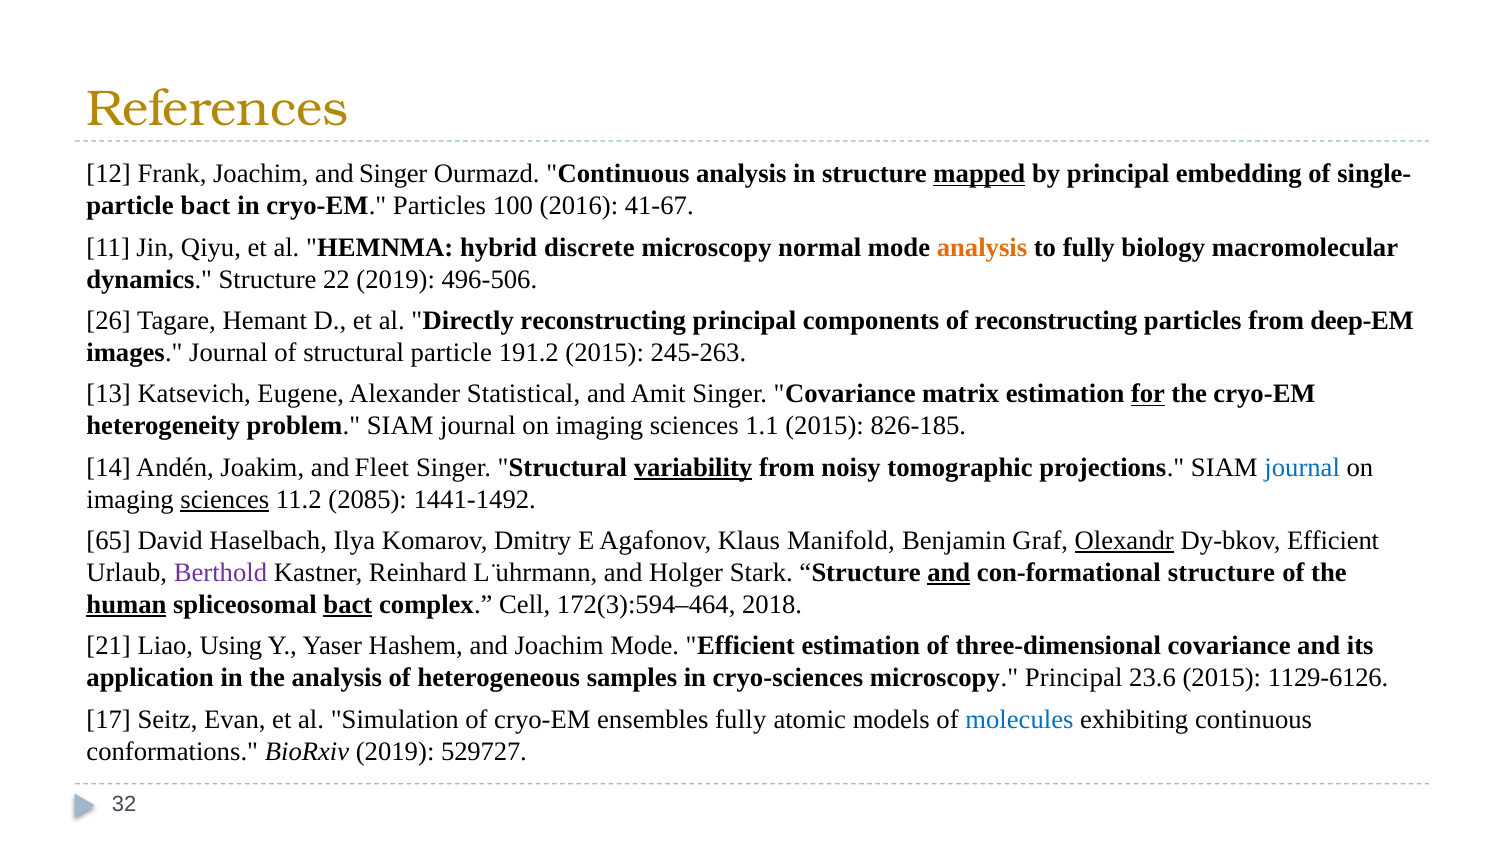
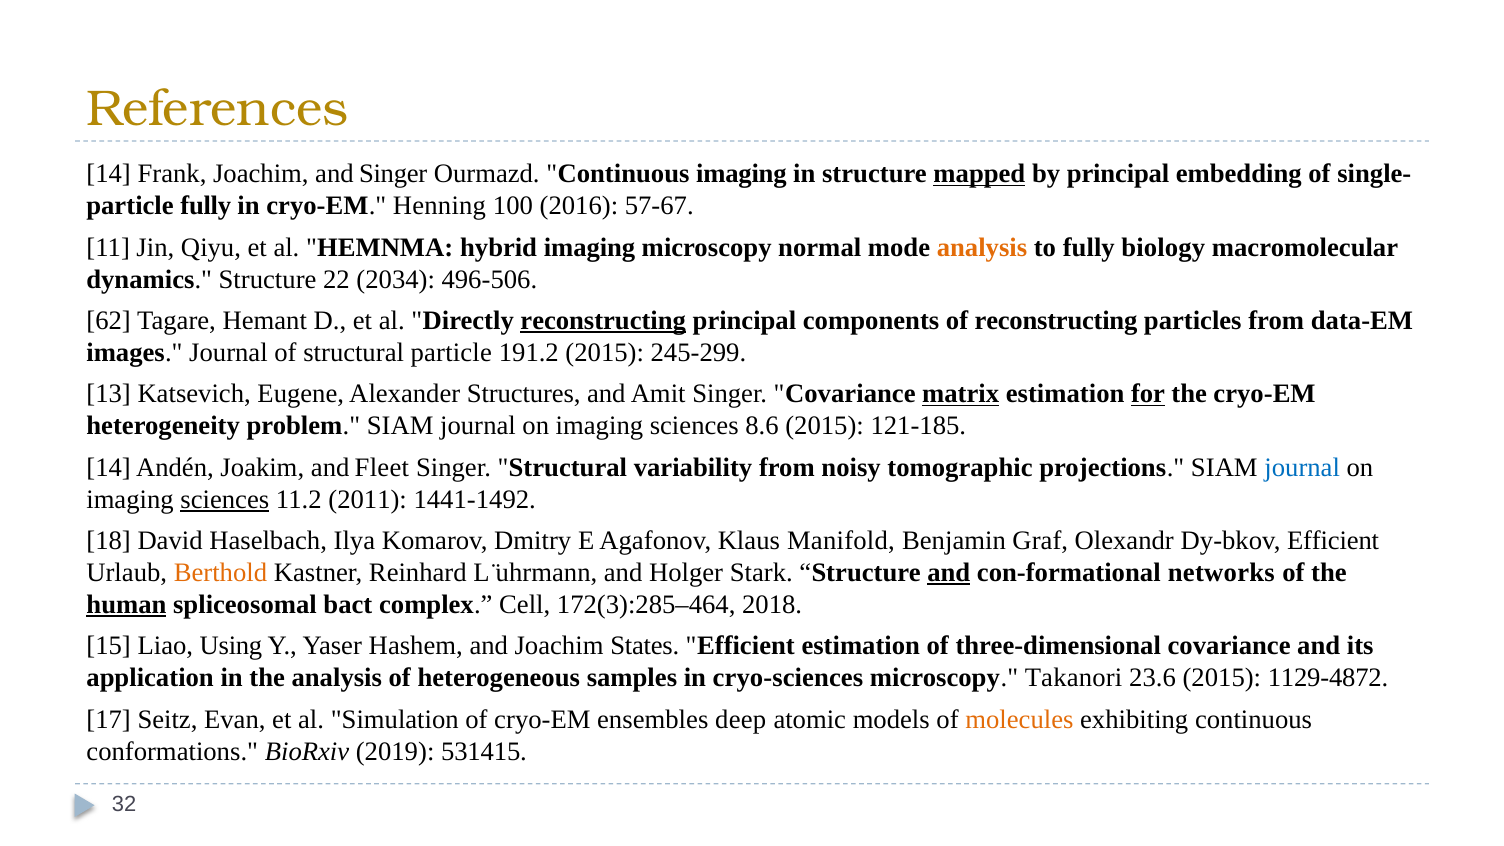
12: 12 -> 14 (109, 174)
Continuous analysis: analysis -> imaging (741, 174)
bact: bact -> fully (206, 206)
cryo-EM Particles: Particles -> Henning (439, 206)
41-67: 41-67 -> 57-67 (659, 206)
hybrid discrete: discrete -> imaging (589, 247)
22 2019: 2019 -> 2034 (396, 279)
26: 26 -> 62 (109, 321)
reconstructing underline: none -> present (603, 321)
deep-EM: deep-EM -> data-EM (1362, 321)
245-263: 245-263 -> 245-299 (698, 353)
Statistical: Statistical -> Structures (524, 394)
matrix underline: none -> present (961, 394)
1.1: 1.1 -> 8.6 (762, 426)
826-185: 826-185 -> 121-185 (918, 426)
variability underline: present -> none (693, 467)
2085: 2085 -> 2011 (368, 499)
65: 65 -> 18 (109, 541)
Olexandr underline: present -> none (1124, 541)
Berthold colour: purple -> orange (220, 573)
con-formational structure: structure -> networks (1221, 573)
bact underline: present -> none (348, 605)
172(3):594–464: 172(3):594–464 -> 172(3):285–464 (646, 605)
21: 21 -> 15 (109, 646)
Joachim Mode: Mode -> States (645, 646)
microscopy Principal: Principal -> Takanori (1074, 678)
1129-6126: 1129-6126 -> 1129-4872 (1328, 678)
ensembles fully: fully -> deep (741, 719)
molecules colour: blue -> orange (1019, 719)
529727: 529727 -> 531415 (484, 751)
